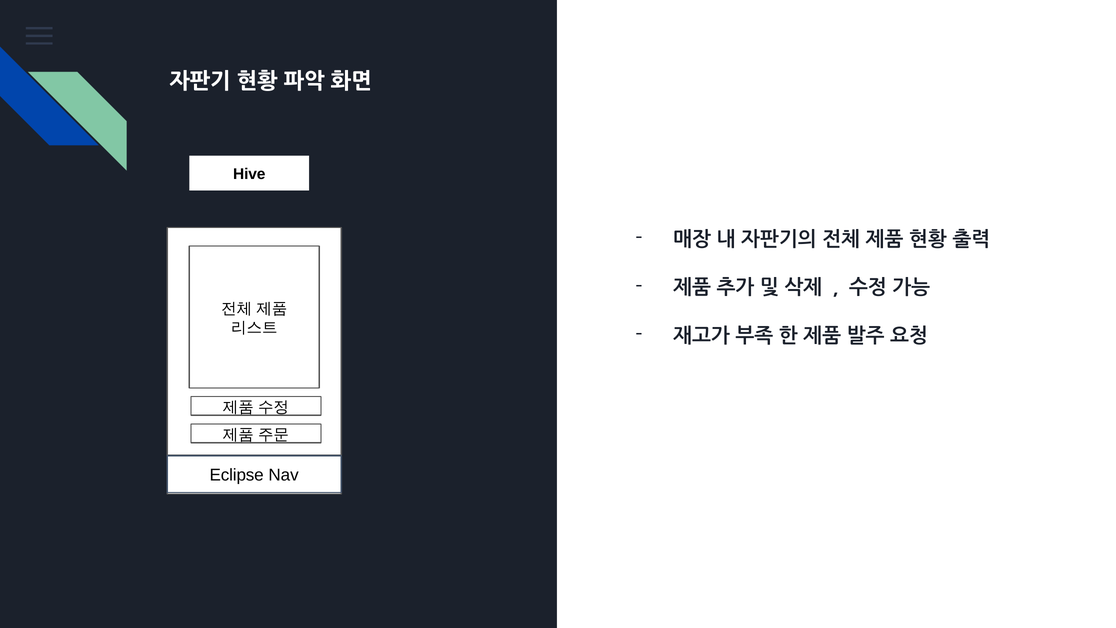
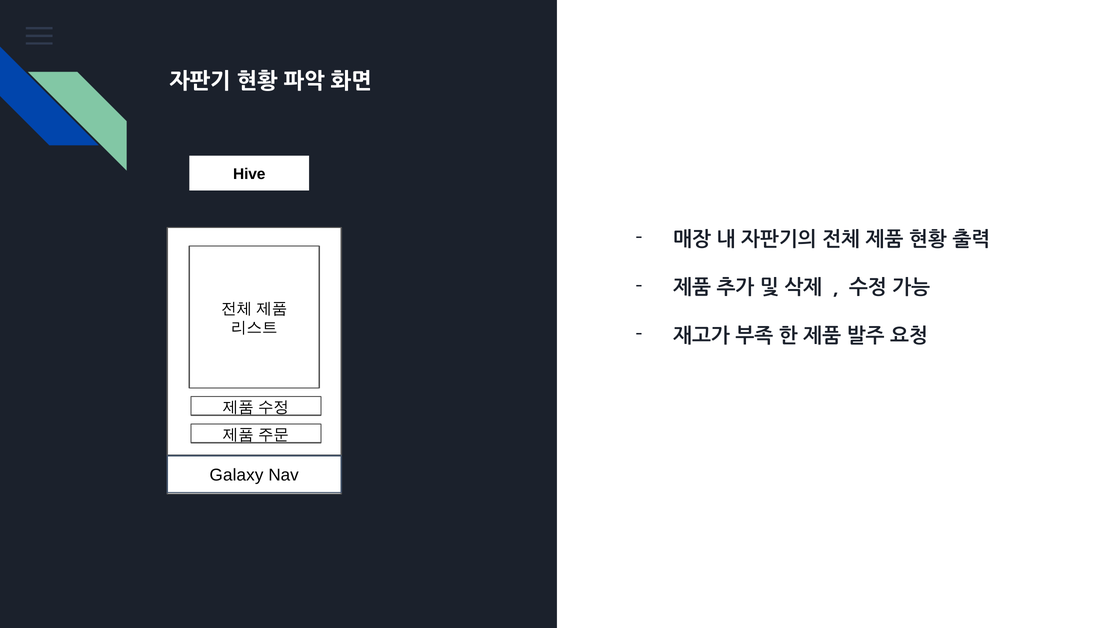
Eclipse: Eclipse -> Galaxy (237, 475)
